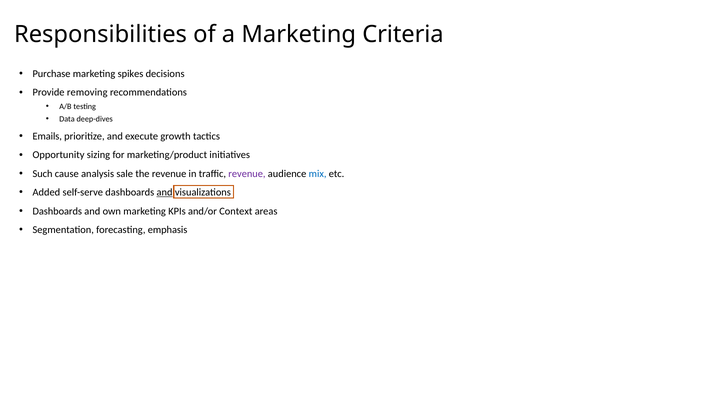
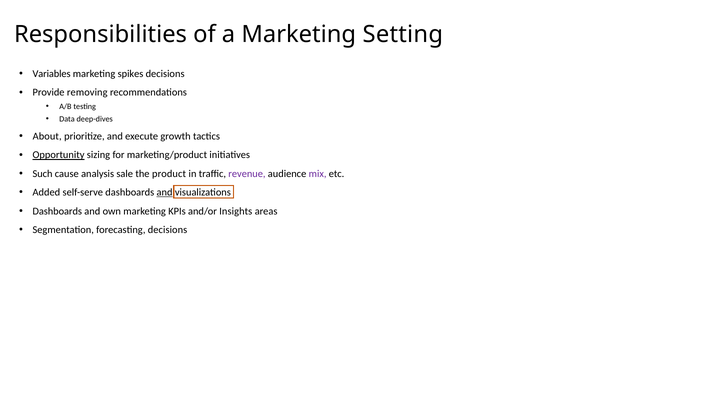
Criteria: Criteria -> Setting (403, 34)
Purchase: Purchase -> Variables (52, 74)
Emails: Emails -> About (47, 136)
Opportunity underline: none -> present (59, 155)
the revenue: revenue -> product (169, 174)
mix colour: blue -> purple (318, 174)
Context: Context -> Insights (236, 211)
forecasting emphasis: emphasis -> decisions (168, 230)
